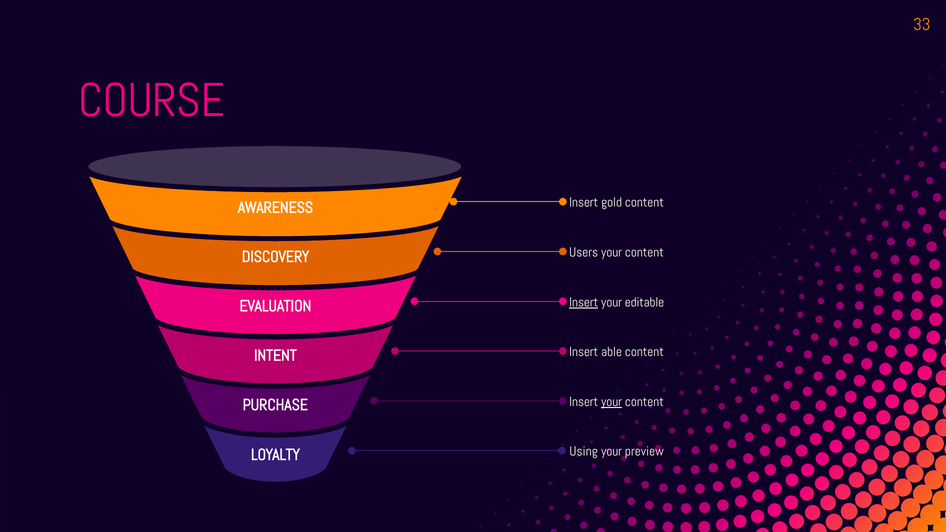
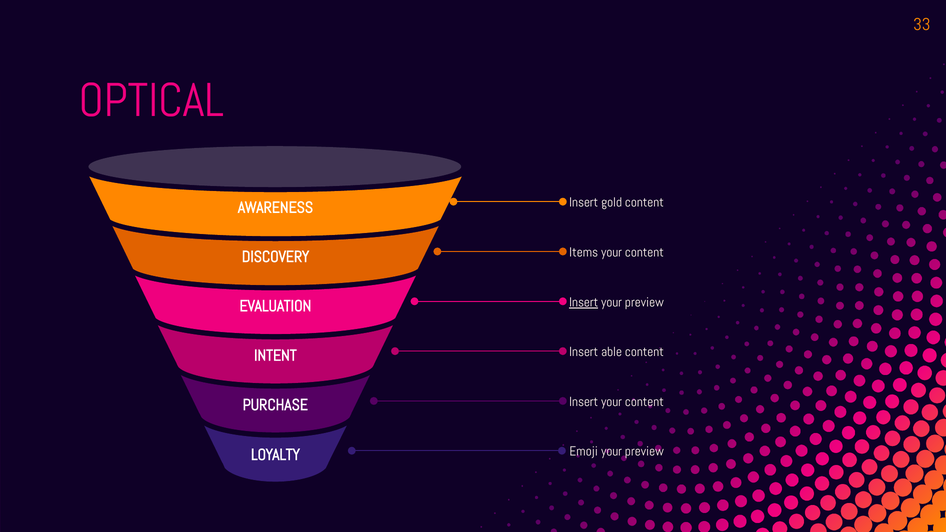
COURSE: COURSE -> OPTICAL (152, 101)
Users: Users -> Items (584, 252)
editable: editable -> preview (644, 302)
your underline: present -> none (612, 402)
Using: Using -> Emoji (584, 452)
